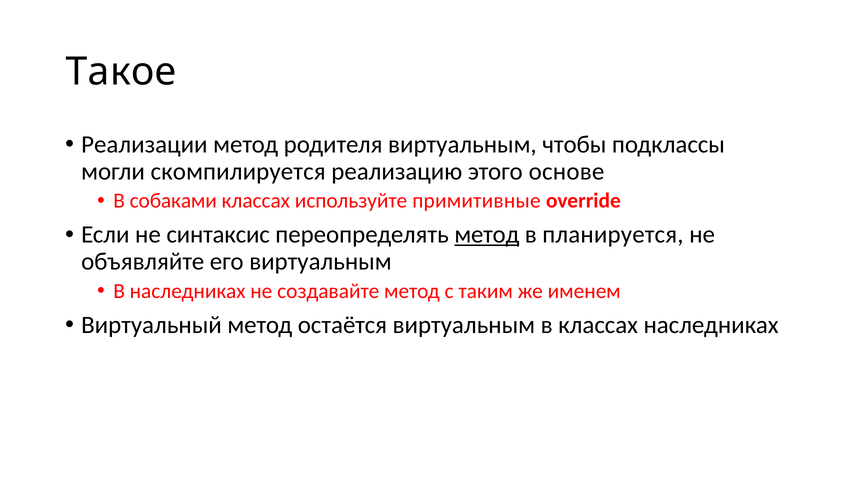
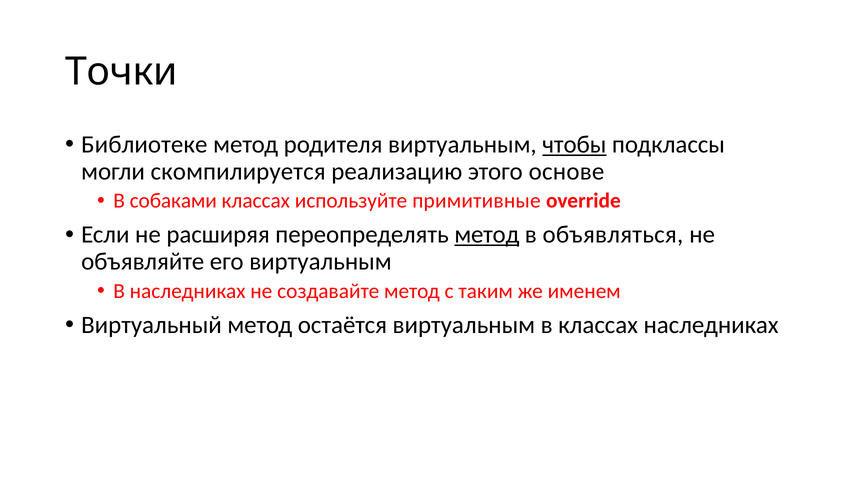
Такое: Такое -> Точки (121, 72)
Реализации: Реализации -> Библиотеке (144, 145)
чтобы underline: none -> present (574, 145)
синтаксис: синтаксис -> расширяя (218, 235)
планируется: планируется -> объявляться (613, 235)
